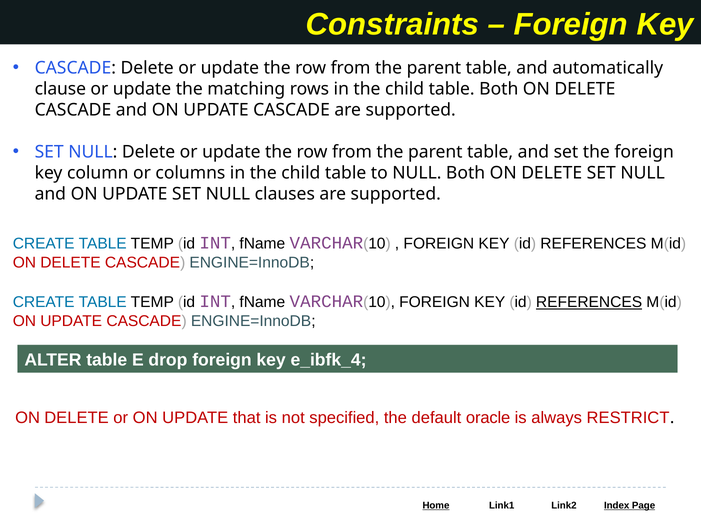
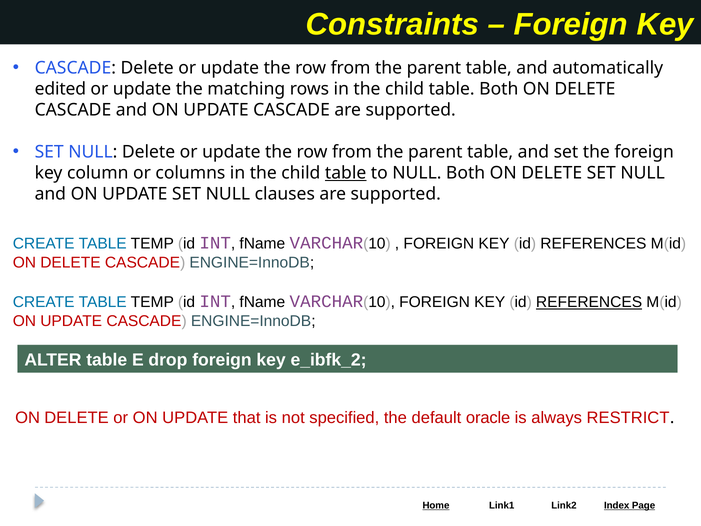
clause: clause -> edited (60, 89)
table underline: none -> present (346, 173)
e_ibfk_4: e_ibfk_4 -> e_ibfk_2 (328, 360)
